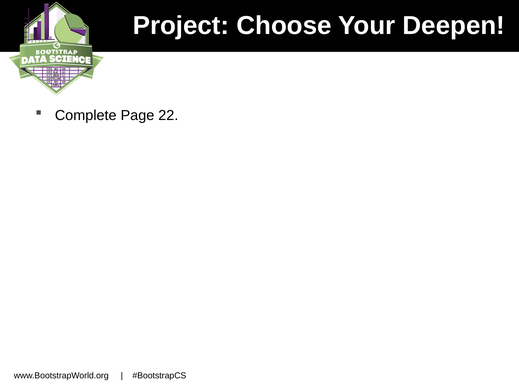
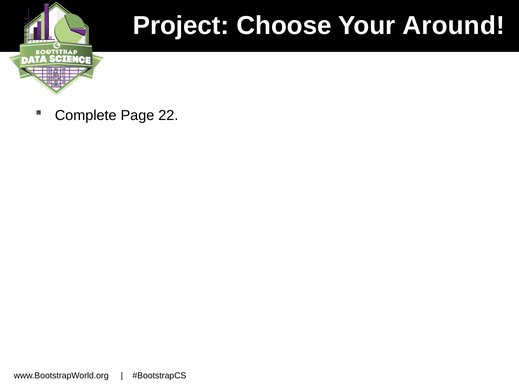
Deepen: Deepen -> Around (454, 26)
